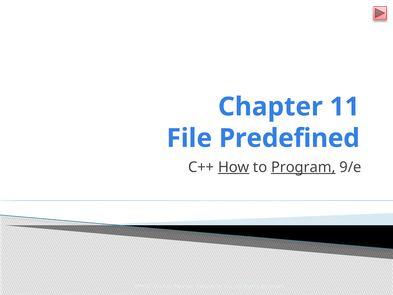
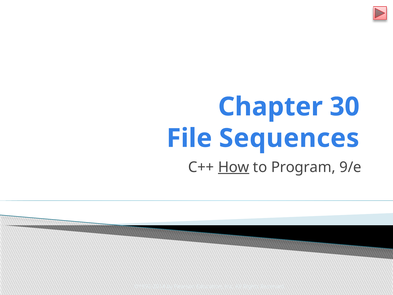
11: 11 -> 30 (345, 107)
Predefined: Predefined -> Sequences (289, 138)
Program underline: present -> none (303, 167)
